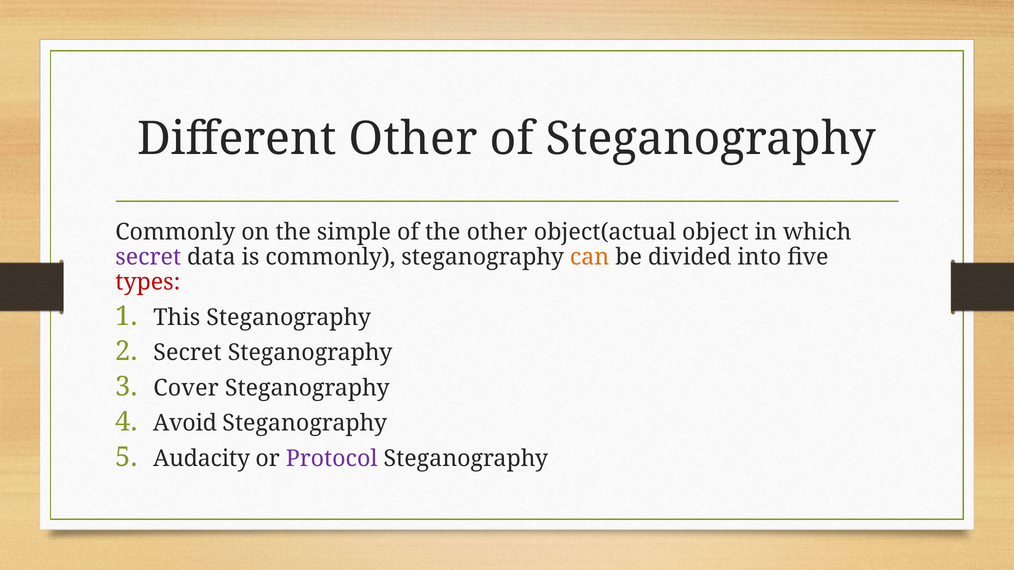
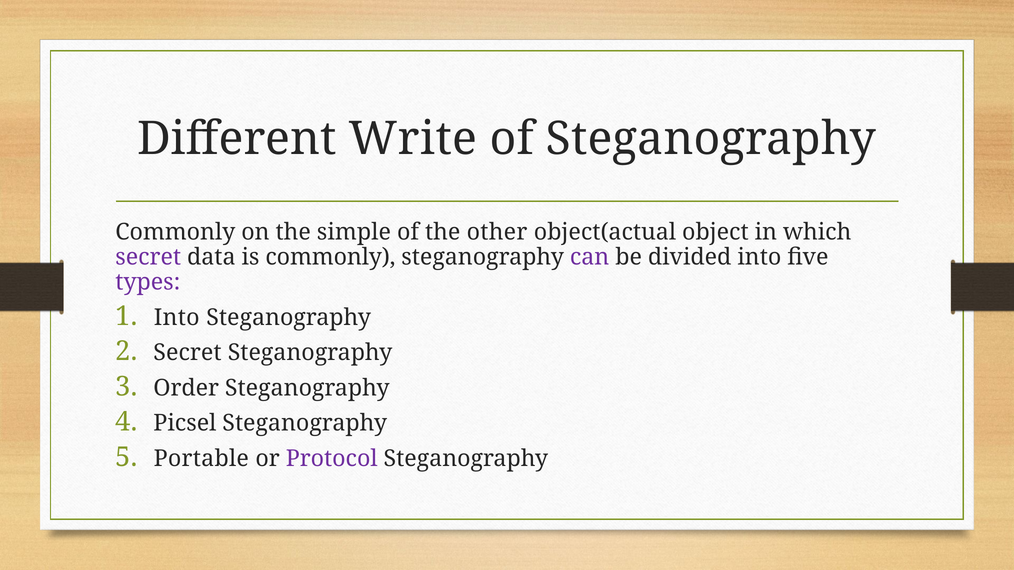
Different Other: Other -> Write (413, 139)
can colour: orange -> purple (590, 257)
types colour: red -> purple (148, 282)
This: This -> Into (177, 318)
Cover: Cover -> Order (186, 388)
Avoid: Avoid -> Picsel (185, 424)
Audacity: Audacity -> Portable (201, 459)
